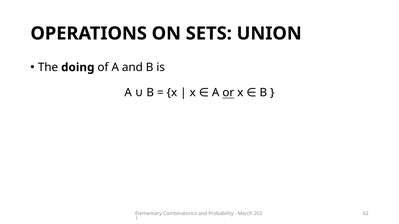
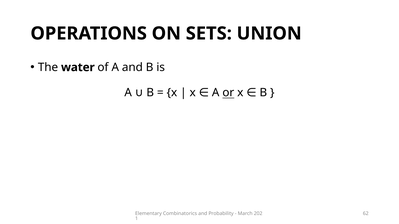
doing: doing -> water (78, 67)
